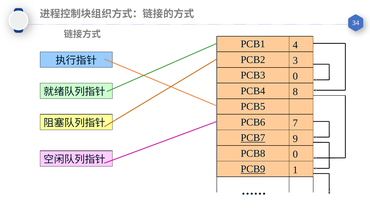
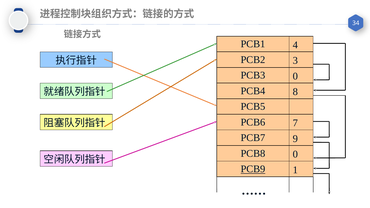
PCB7 underline: present -> none (253, 138)
